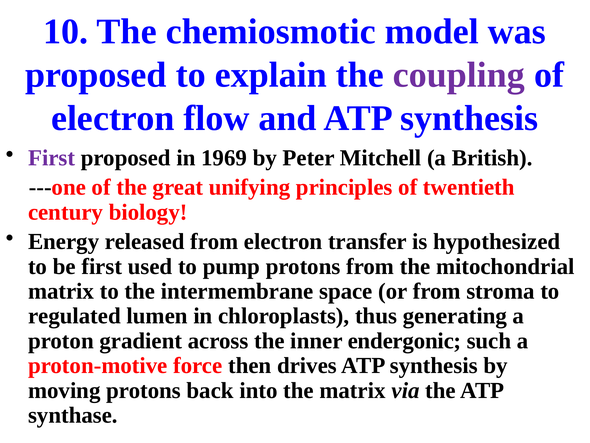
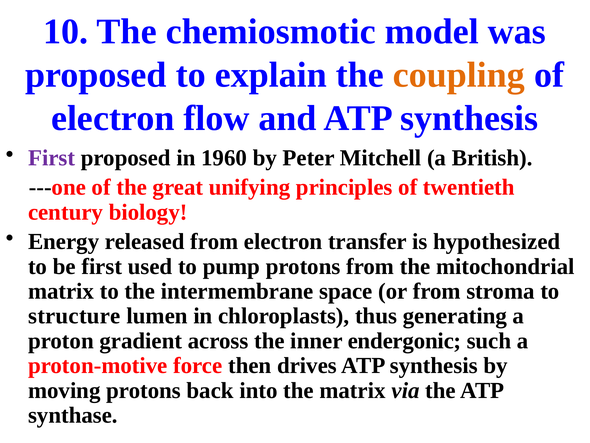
coupling colour: purple -> orange (459, 75)
1969: 1969 -> 1960 (224, 158)
regulated: regulated -> structure (74, 316)
